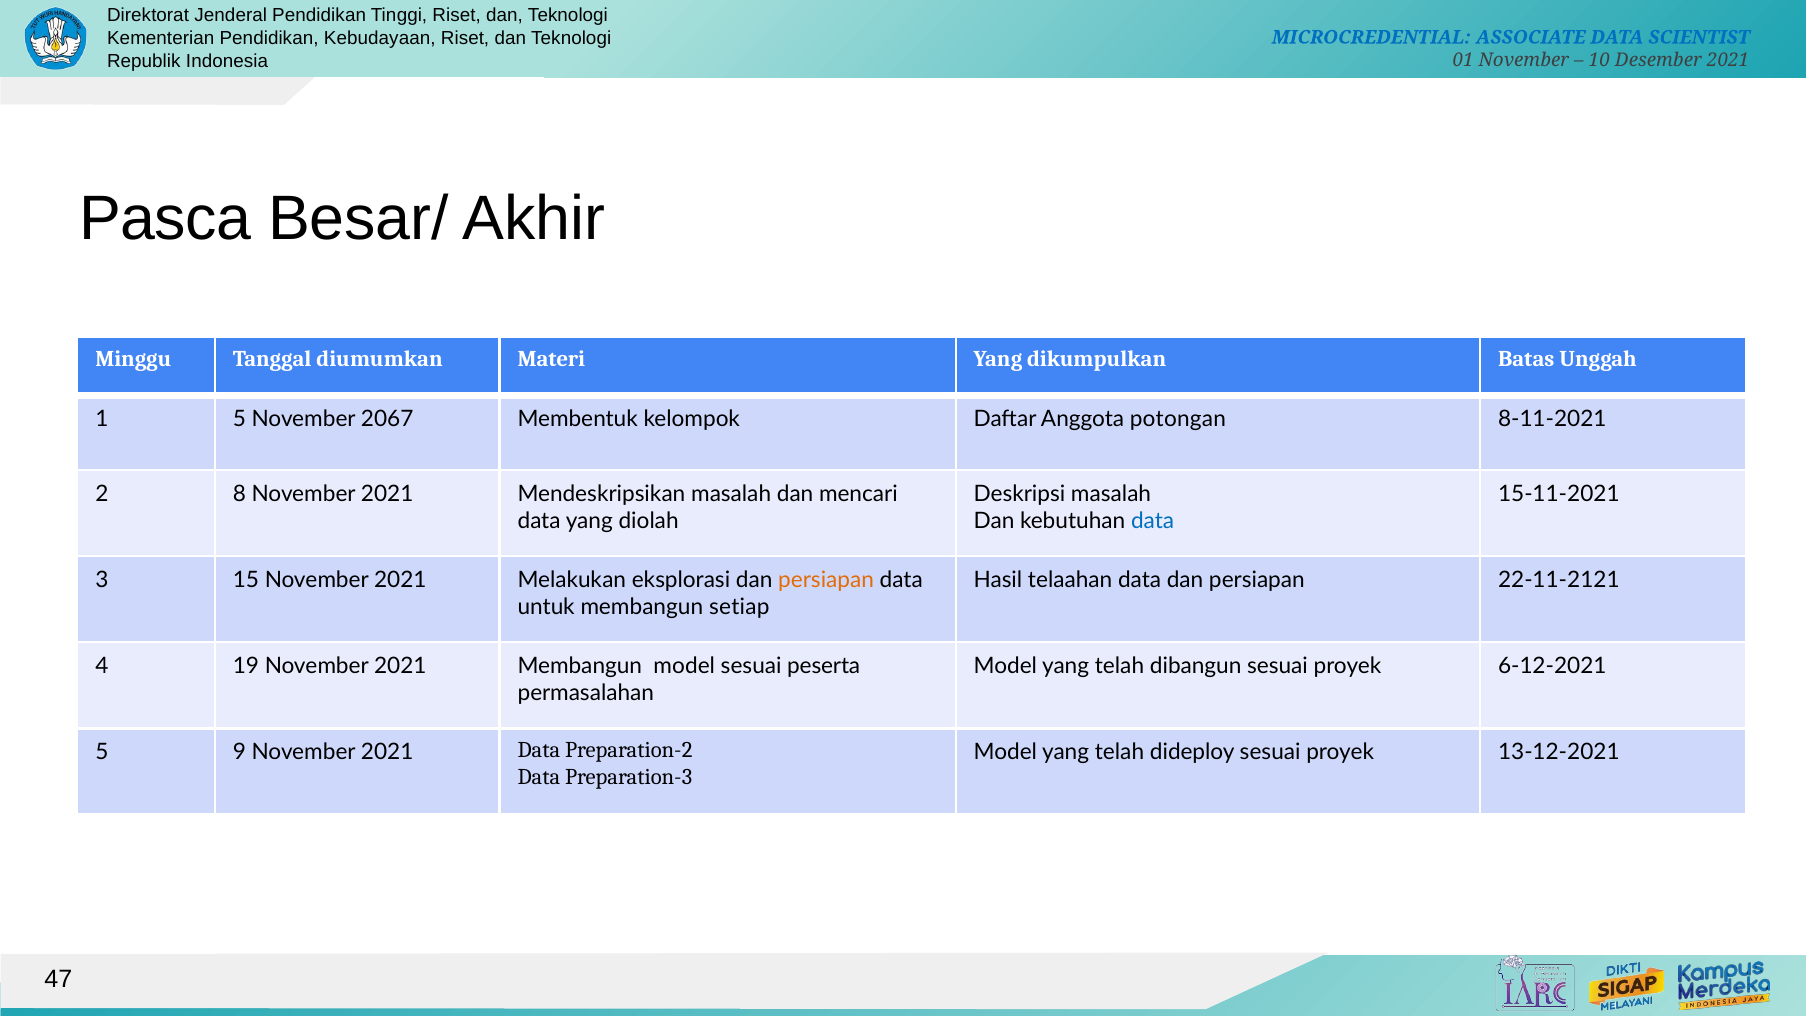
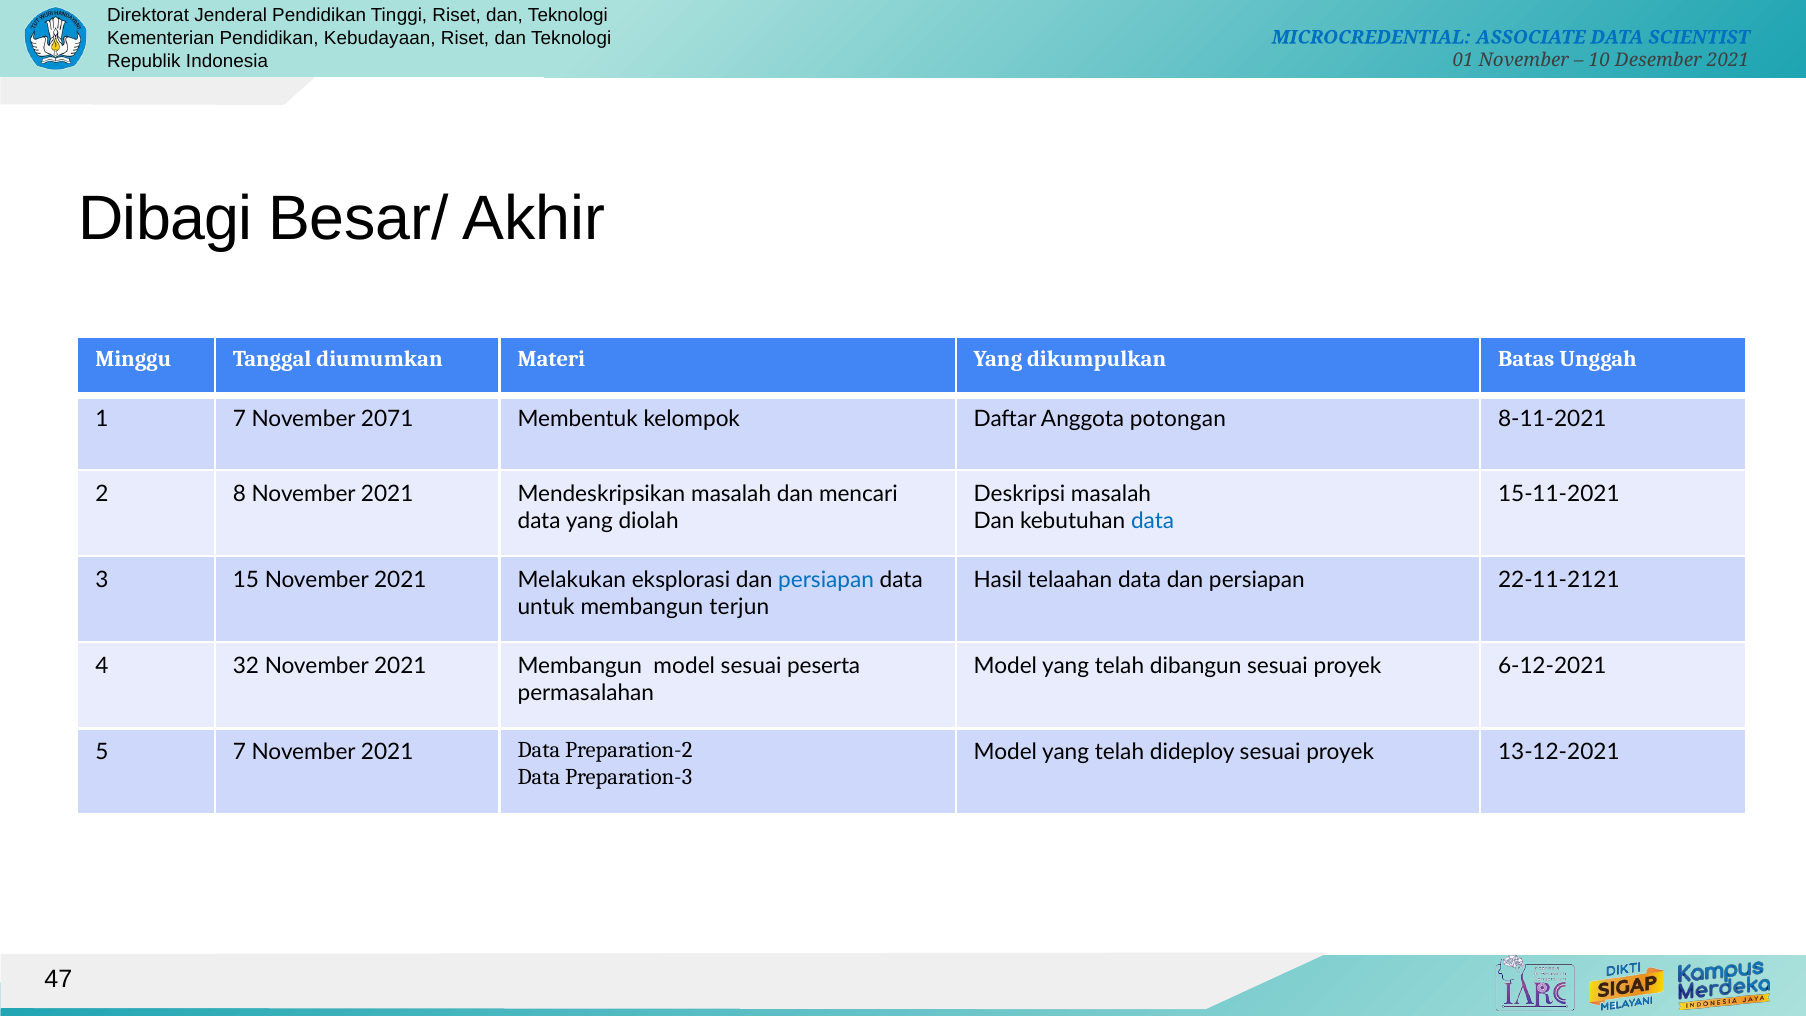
Pasca: Pasca -> Dibagi (165, 219)
1 5: 5 -> 7 (239, 419)
2067: 2067 -> 2071 (387, 419)
persiapan colour: orange -> blue (826, 580)
setiap: setiap -> terjun (739, 607)
19: 19 -> 32 (246, 666)
5 9: 9 -> 7 (239, 752)
